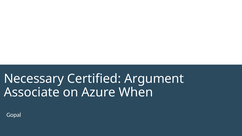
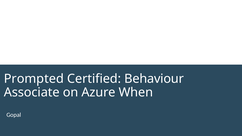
Necessary: Necessary -> Prompted (34, 79)
Argument: Argument -> Behaviour (154, 79)
